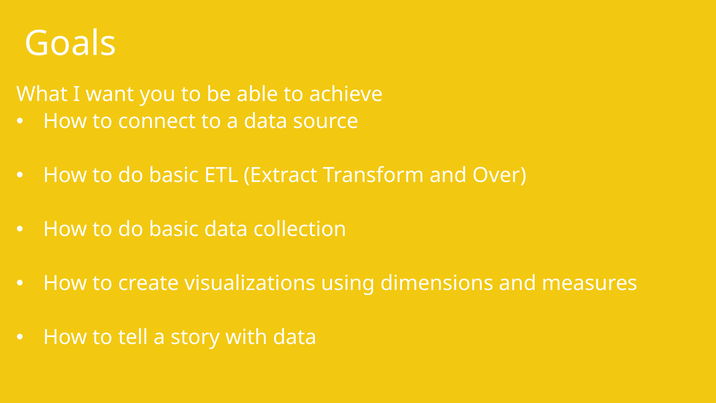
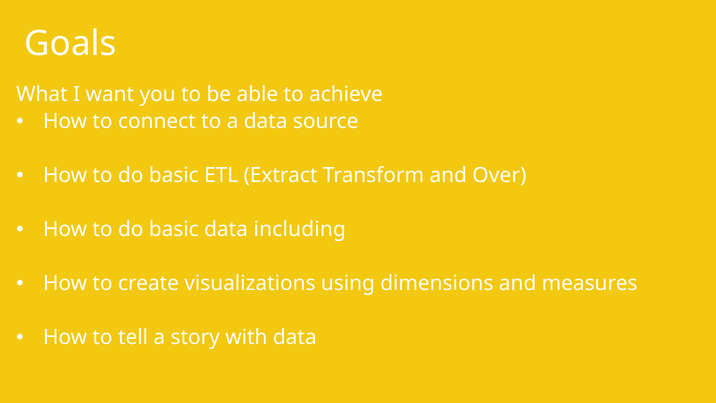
collection: collection -> including (300, 229)
